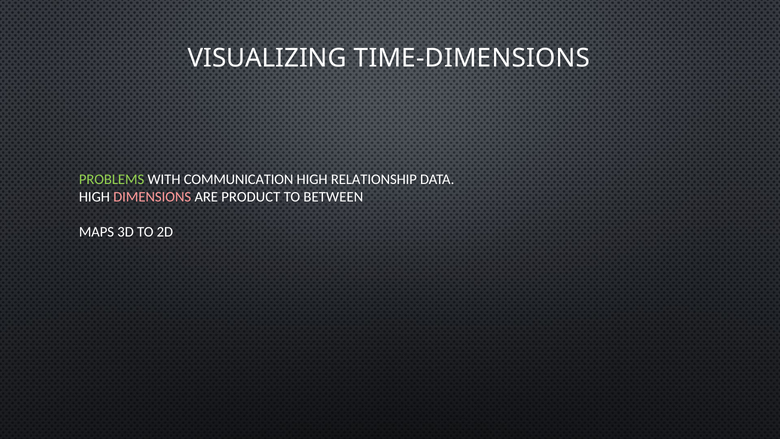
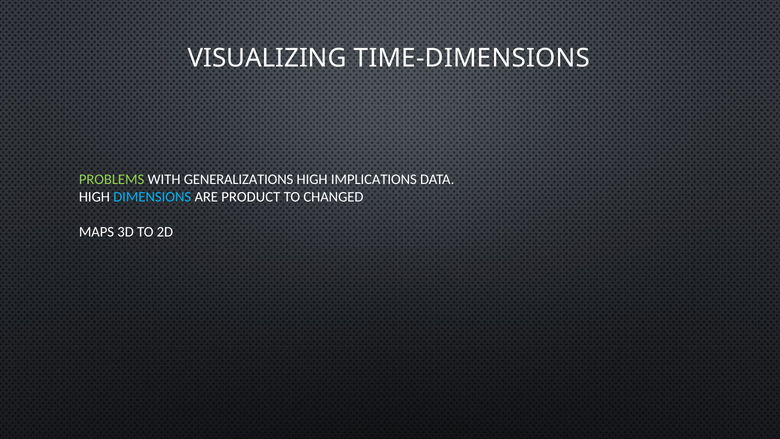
COMMUNICATION: COMMUNICATION -> GENERALIZATIONS (239, 179)
RELATIONSHIP: RELATIONSHIP -> IMPLICATIONS (374, 179)
DIMENSIONS colour: pink -> light blue (152, 197)
BETWEEN: BETWEEN -> CHANGED (333, 197)
